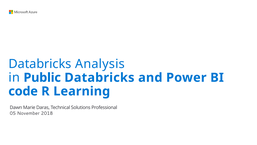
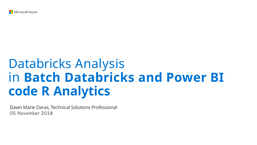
Public: Public -> Batch (42, 77)
Learning: Learning -> Analytics (82, 91)
